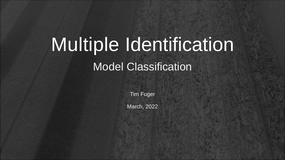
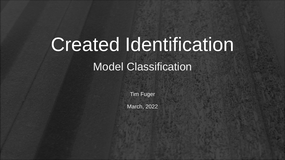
Multiple: Multiple -> Created (85, 45)
